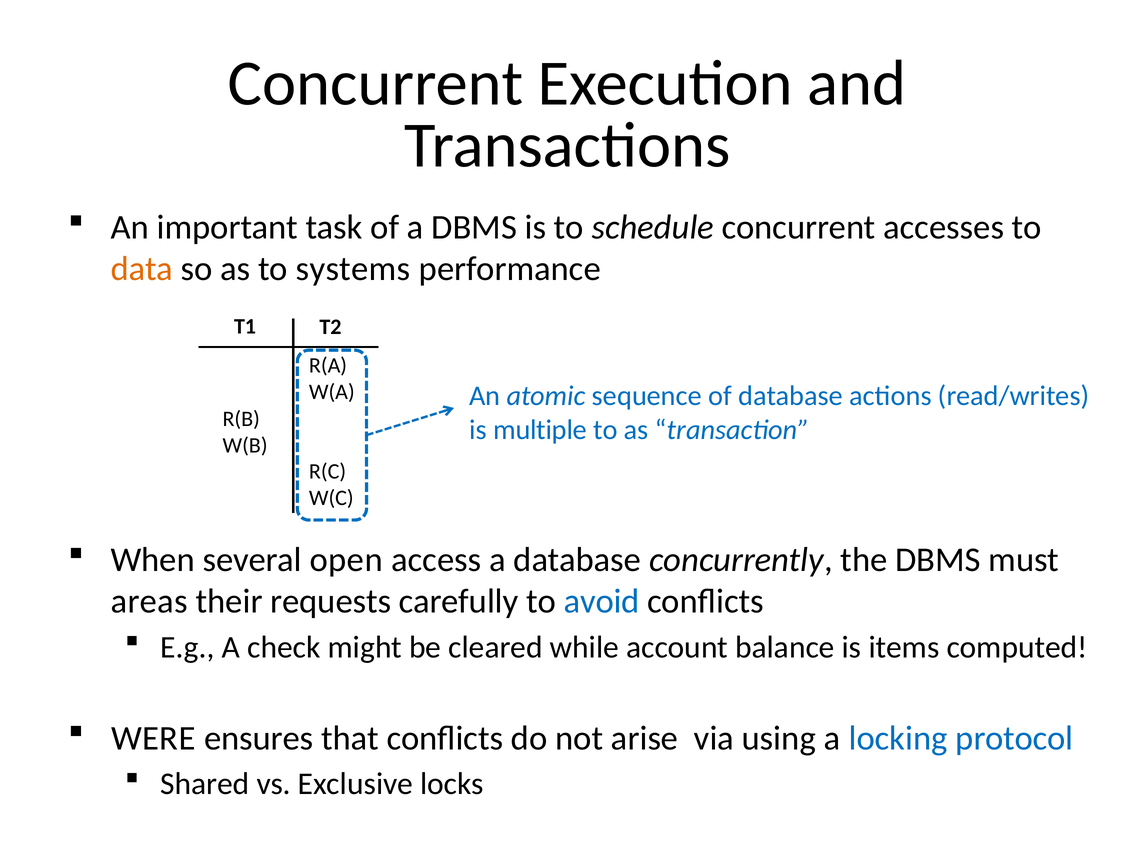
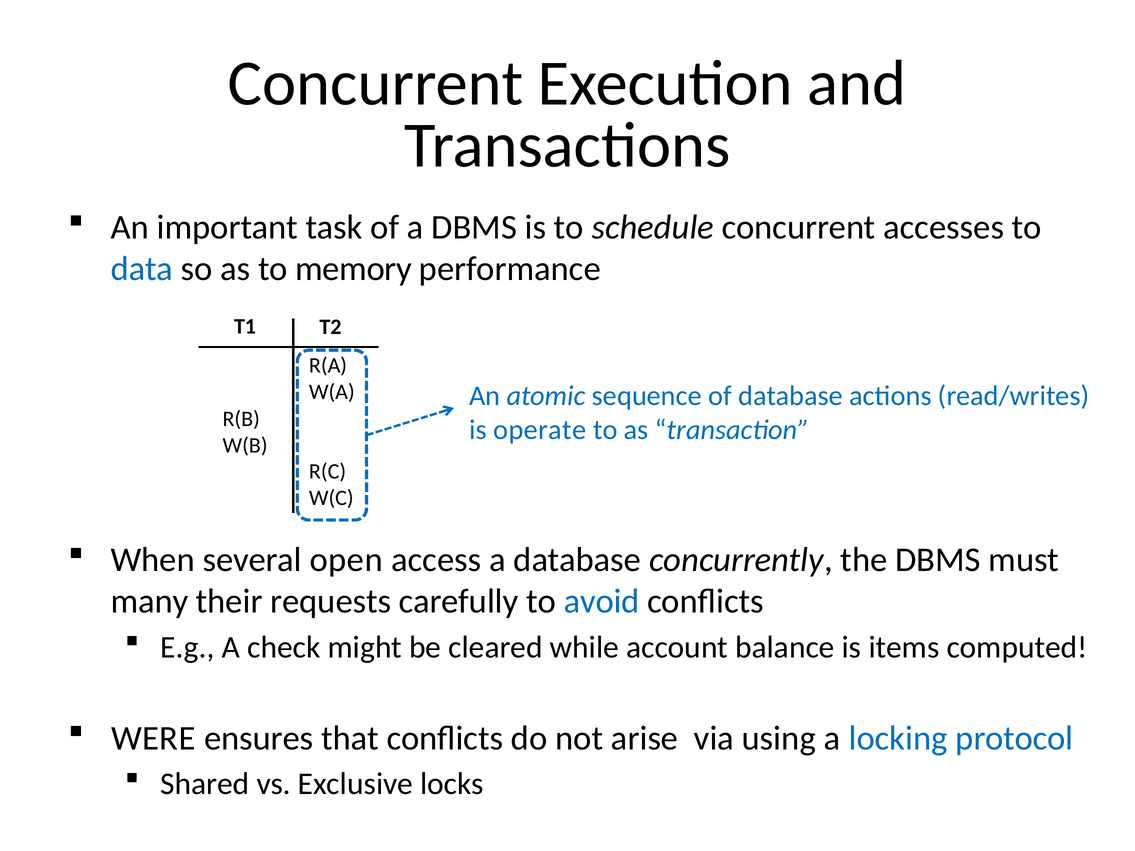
data colour: orange -> blue (142, 269)
systems: systems -> memory (353, 269)
multiple: multiple -> operate (540, 430)
areas: areas -> many (149, 602)
